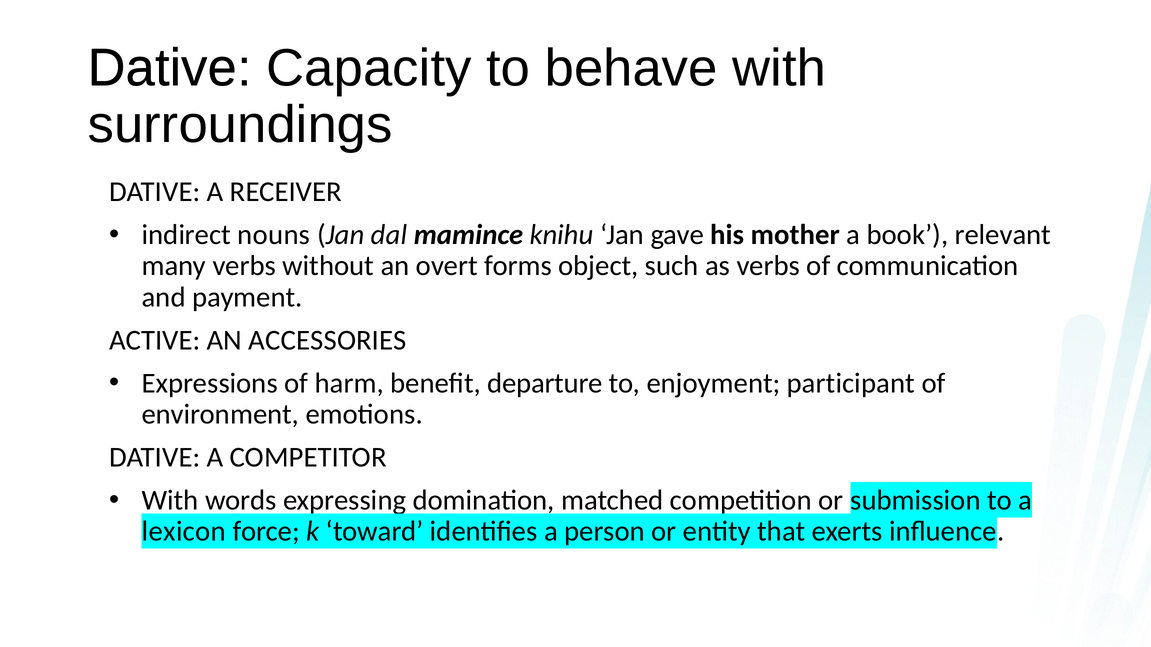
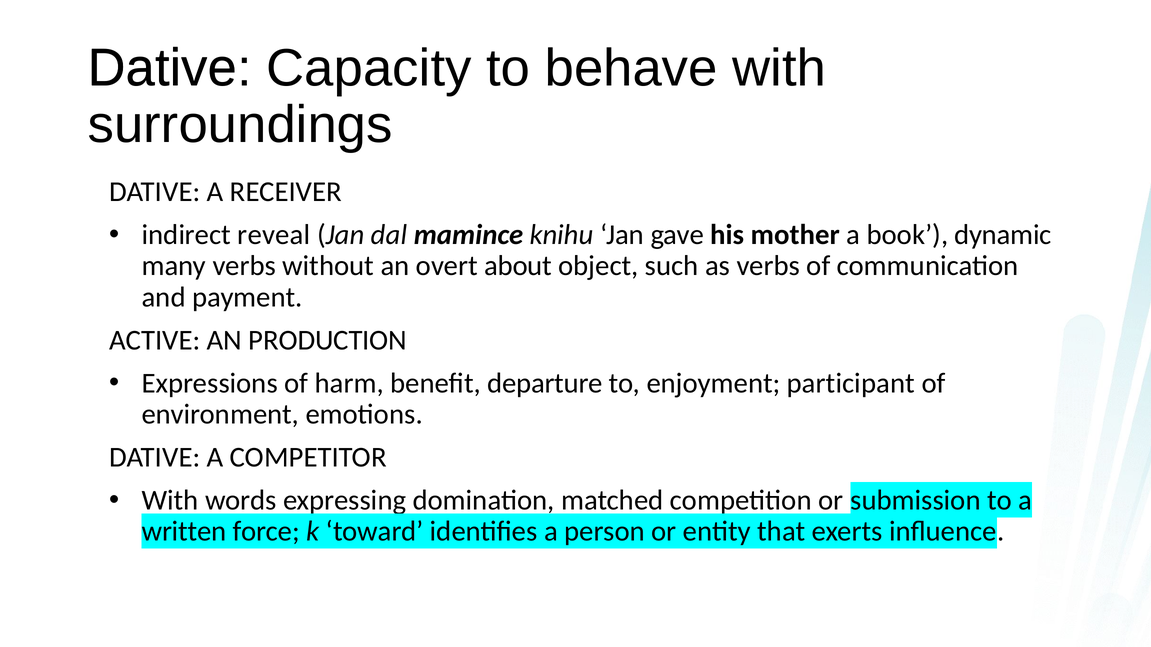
nouns: nouns -> reveal (274, 235)
relevant: relevant -> dynamic (1003, 235)
forms: forms -> about (518, 266)
ACCESSORIES: ACCESSORIES -> PRODUCTION (328, 340)
lexicon: lexicon -> written (184, 532)
